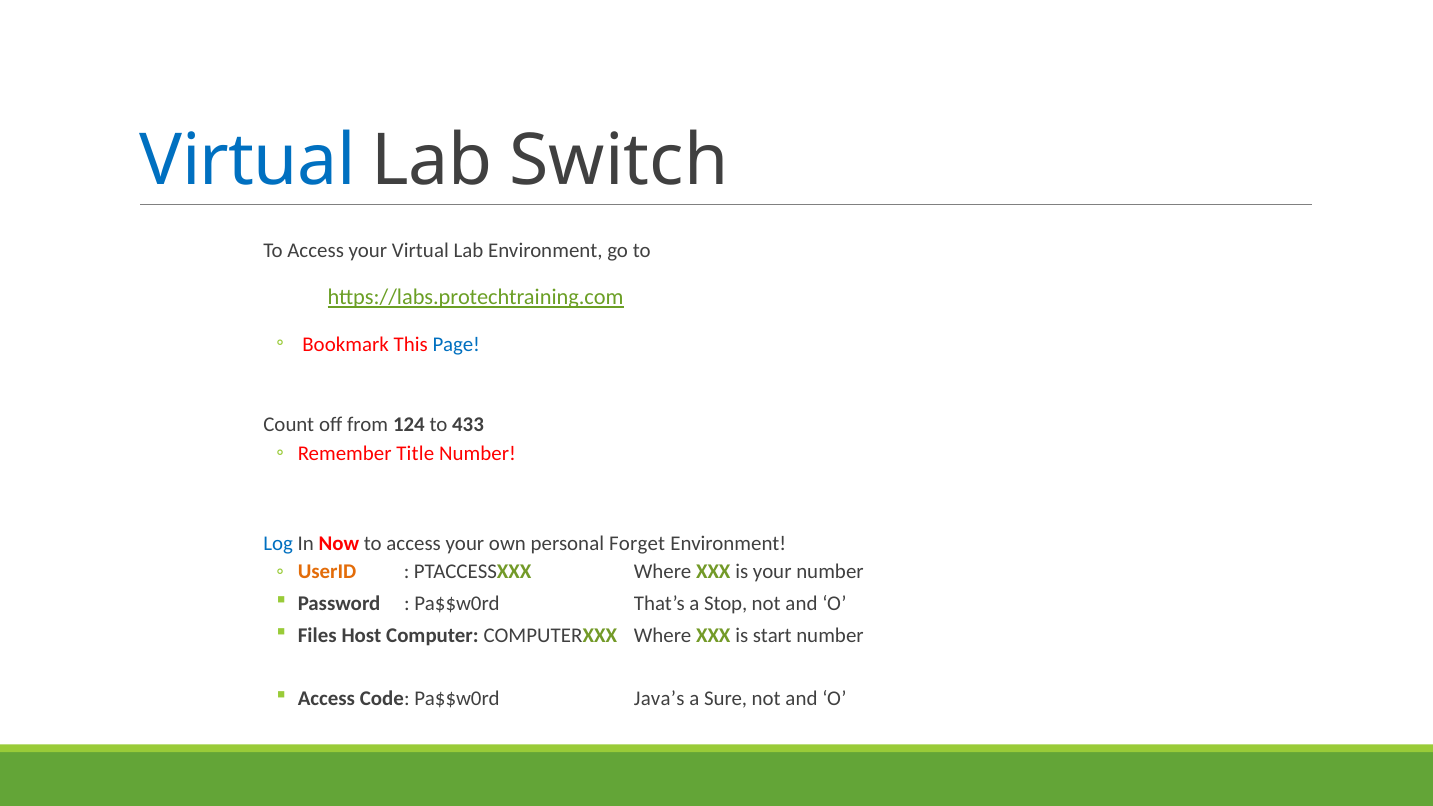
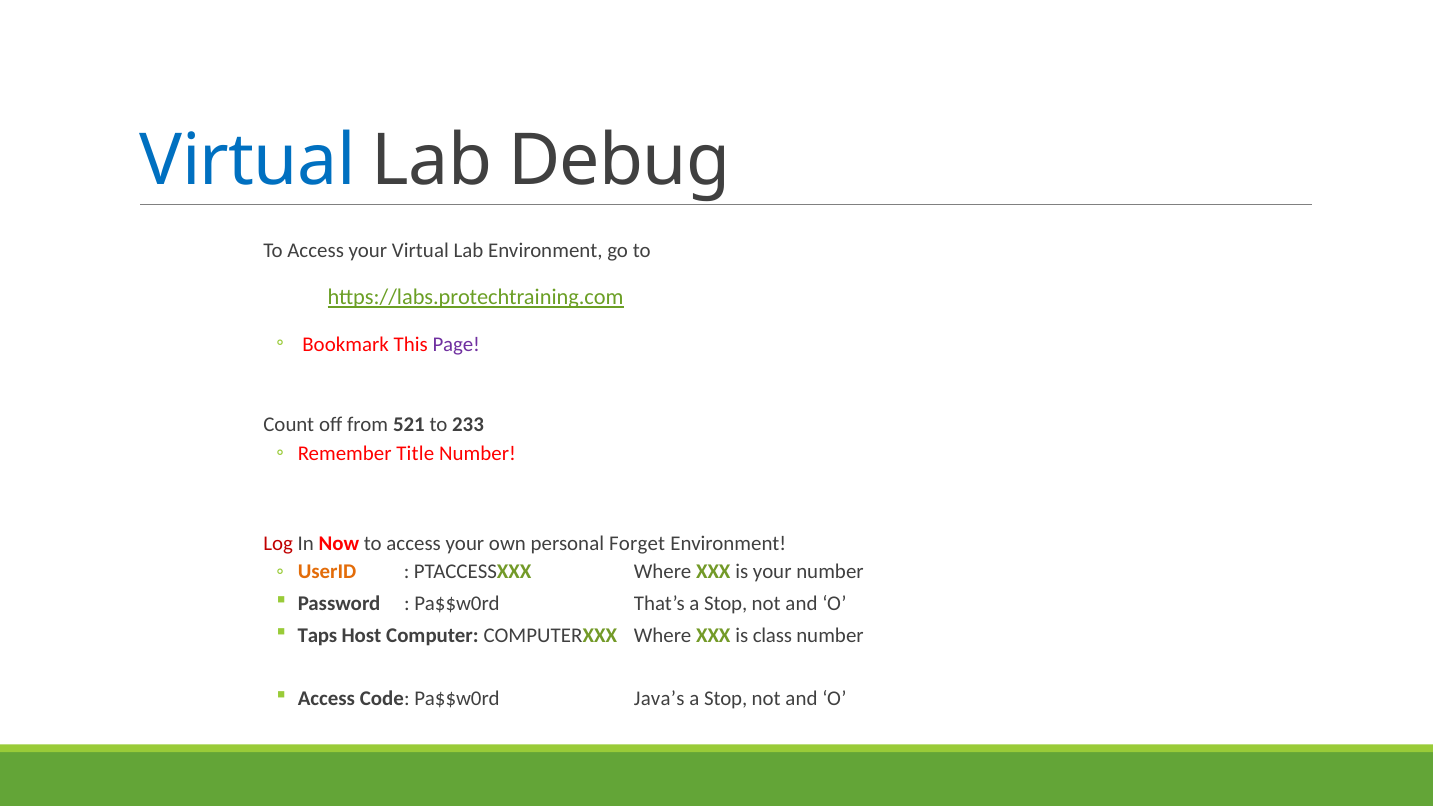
Switch: Switch -> Debug (619, 161)
Page colour: blue -> purple (456, 344)
124: 124 -> 521 (409, 425)
433: 433 -> 233 (468, 425)
Log colour: blue -> red (278, 543)
Files: Files -> Taps (317, 635)
start: start -> class (772, 635)
Sure: Sure -> Stop (726, 698)
